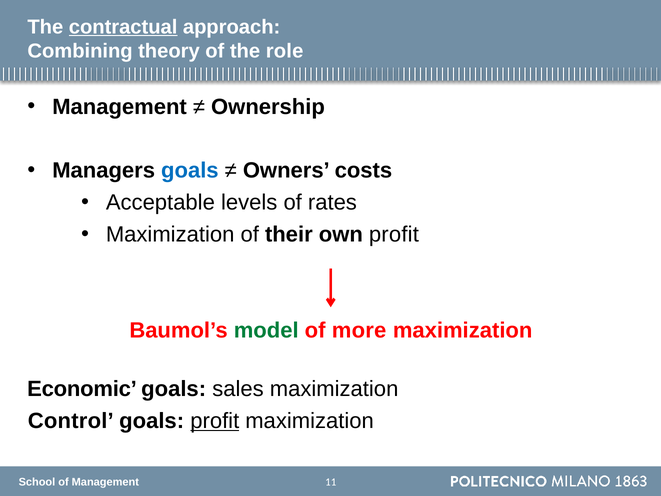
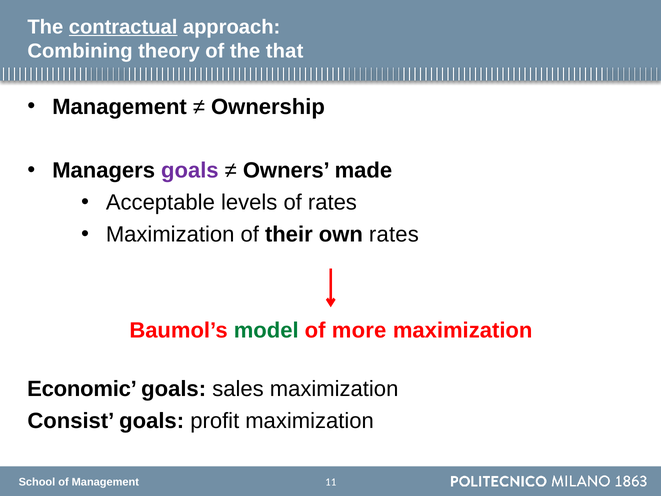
role: role -> that (285, 51)
goals colour: blue -> purple (190, 171)
costs: costs -> made (363, 171)
own profit: profit -> rates (394, 235)
Control: Control -> Consist (71, 421)
profit underline: present -> none (215, 421)
